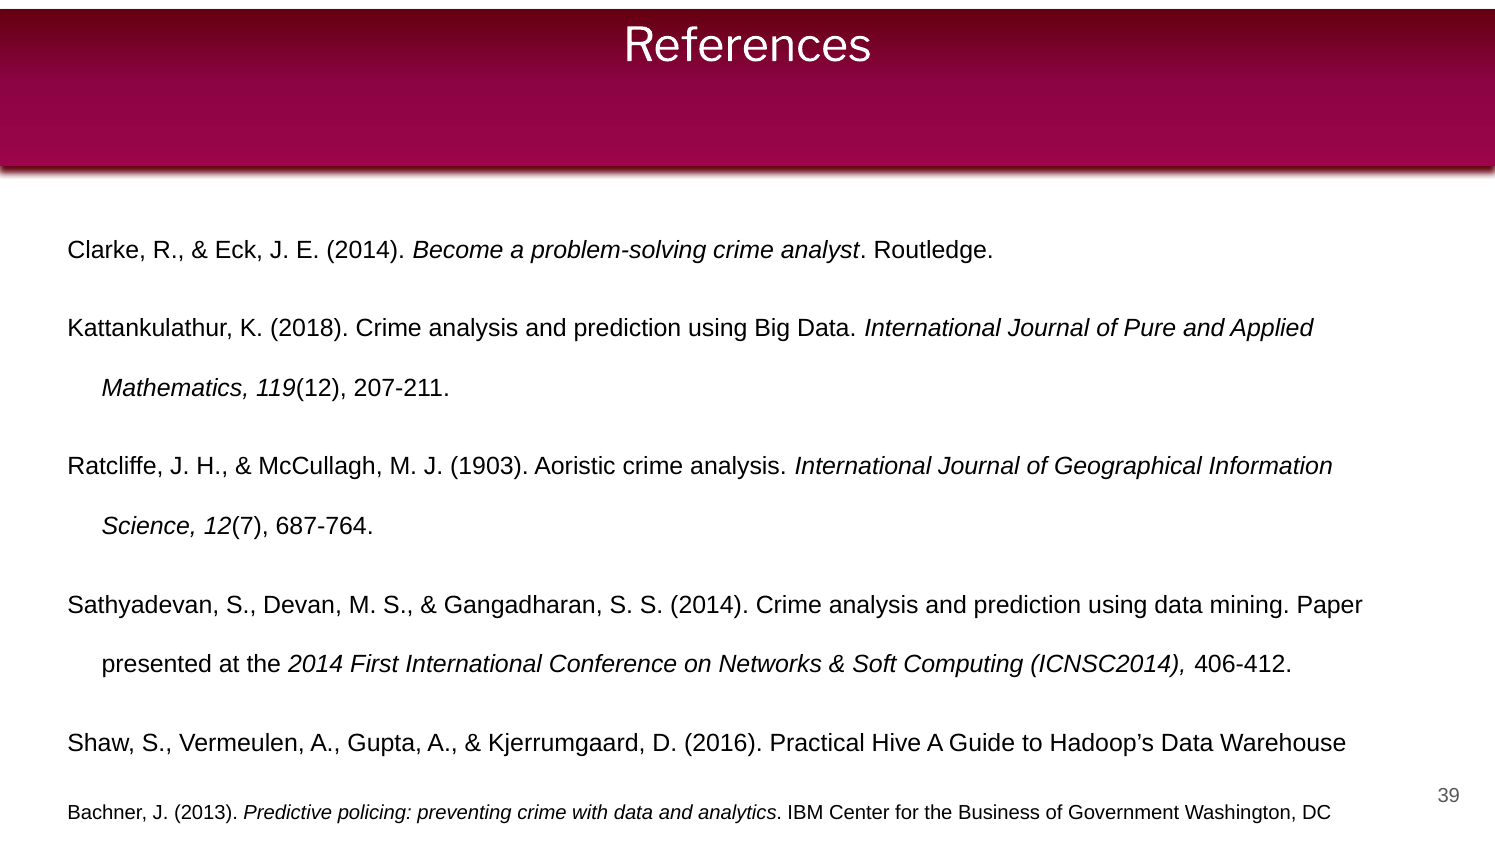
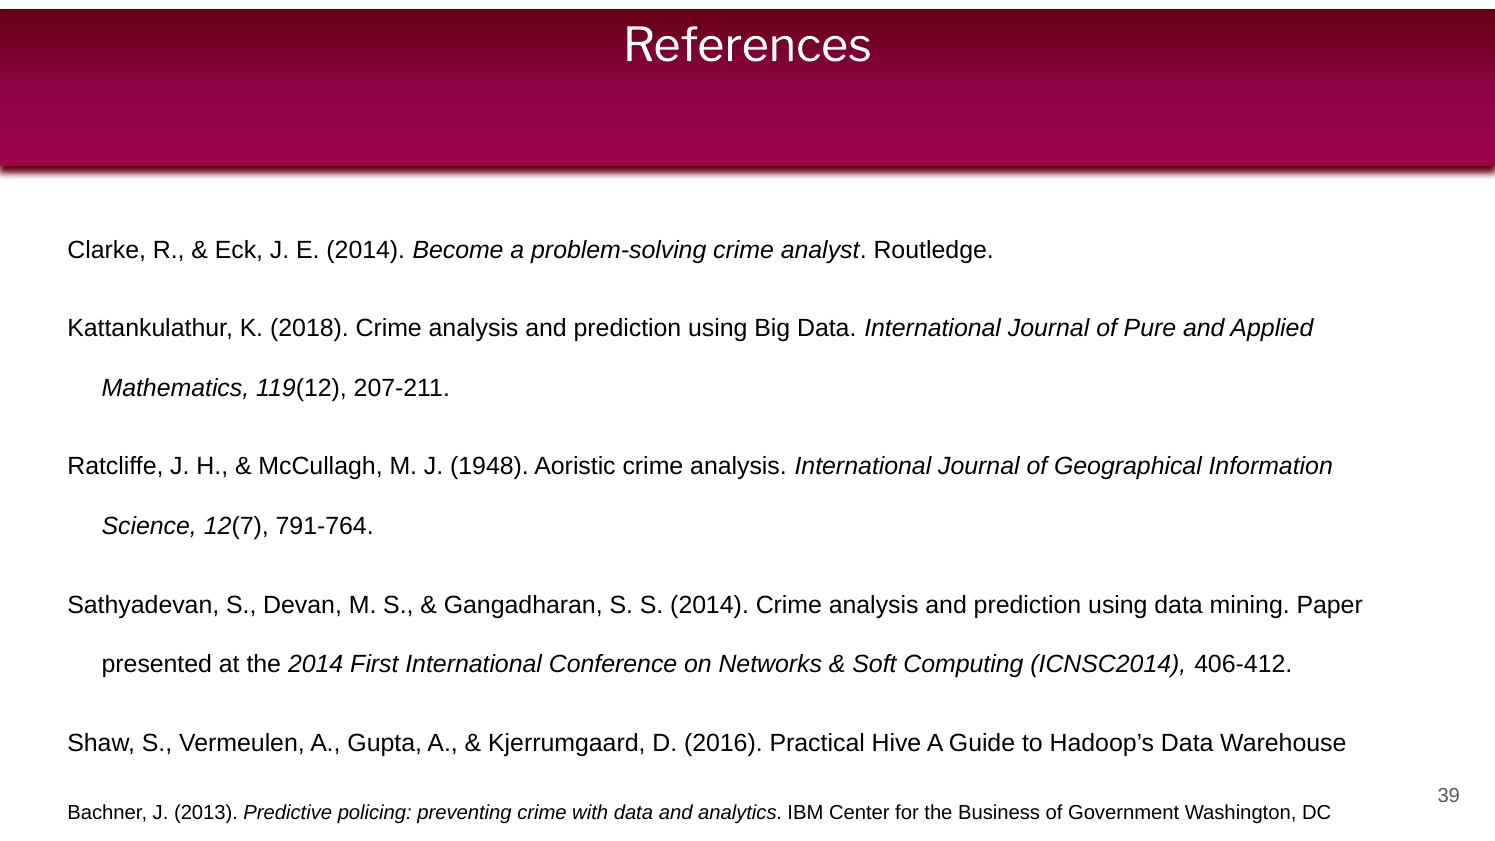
1903: 1903 -> 1948 (489, 467)
687-764: 687-764 -> 791-764 (325, 526)
